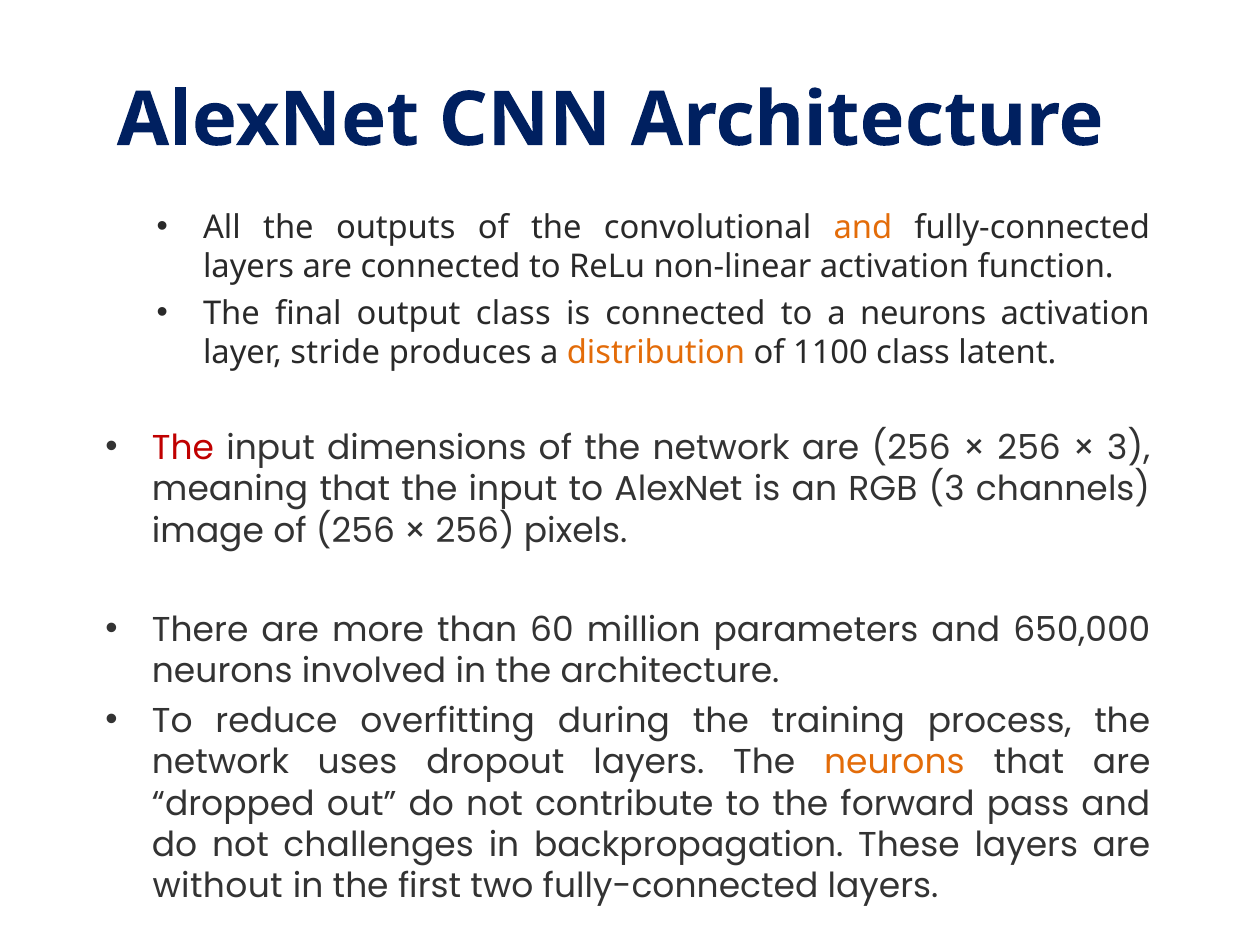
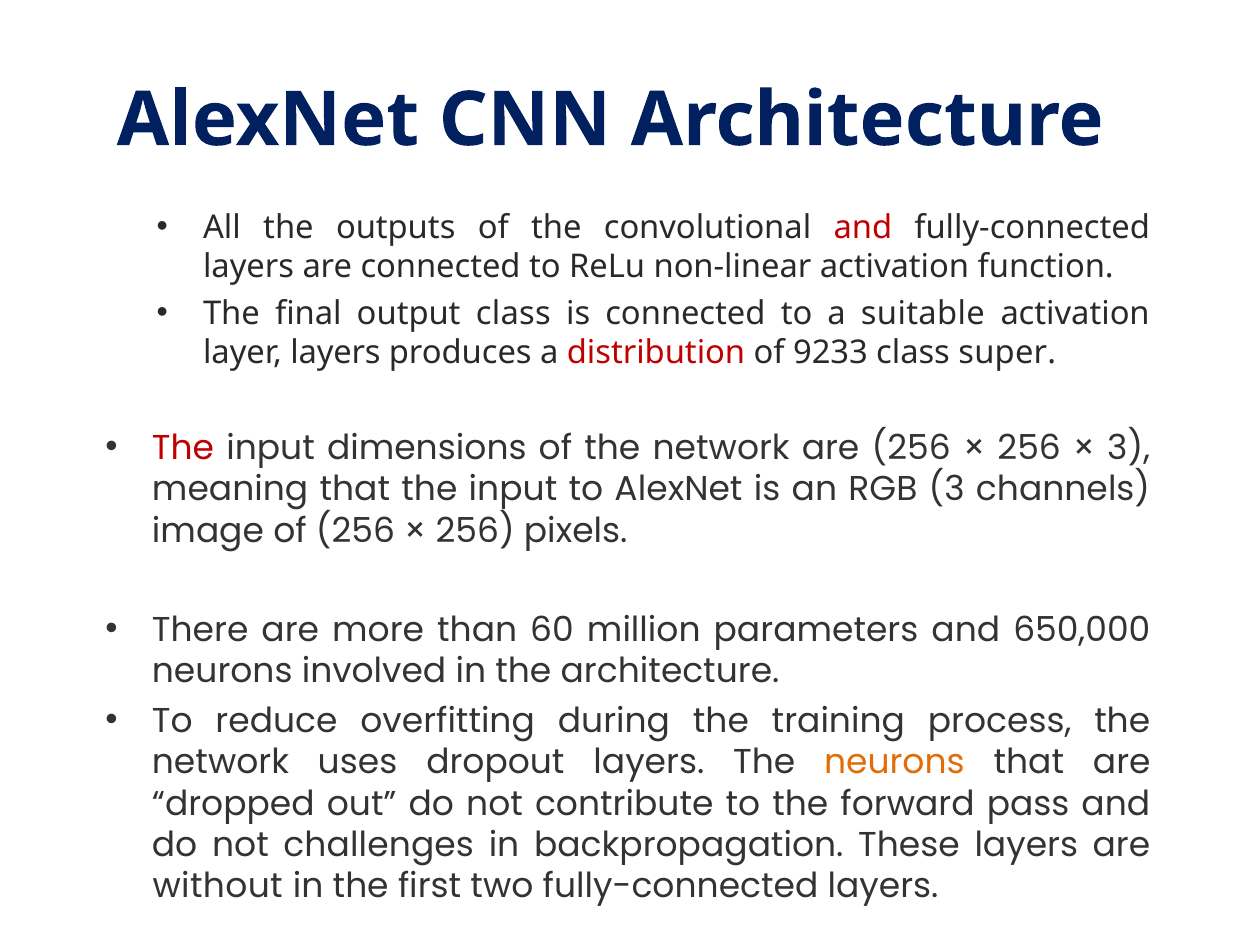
and colour: orange -> red (863, 228)
a neurons: neurons -> suitable (923, 314)
layer stride: stride -> layers (336, 353)
distribution colour: orange -> red (656, 353)
1100: 1100 -> 9233 (830, 353)
latent: latent -> super (1007, 353)
